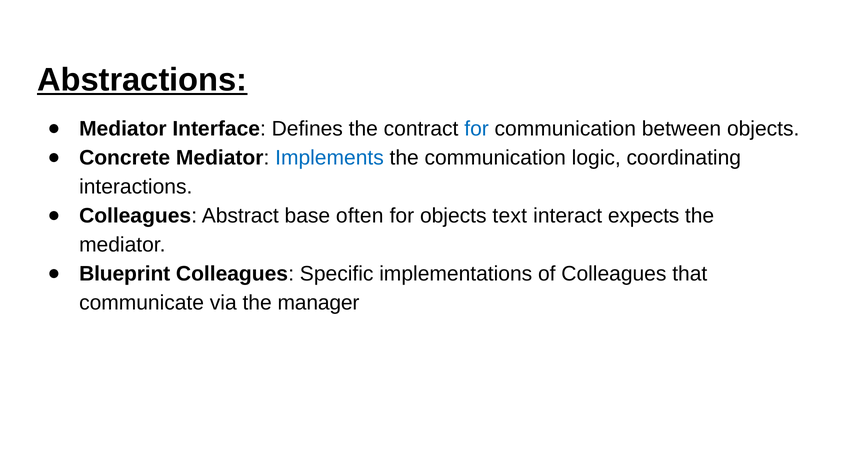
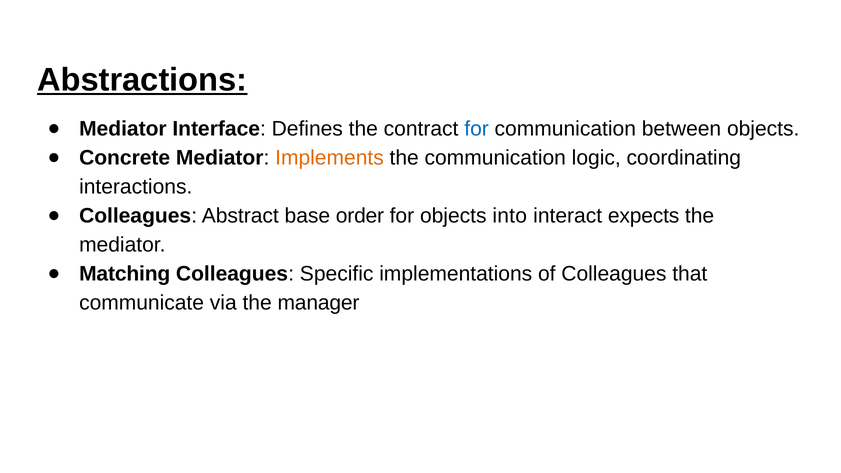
Implements colour: blue -> orange (329, 158)
often: often -> order (360, 216)
text: text -> into (510, 216)
Blueprint: Blueprint -> Matching (125, 274)
